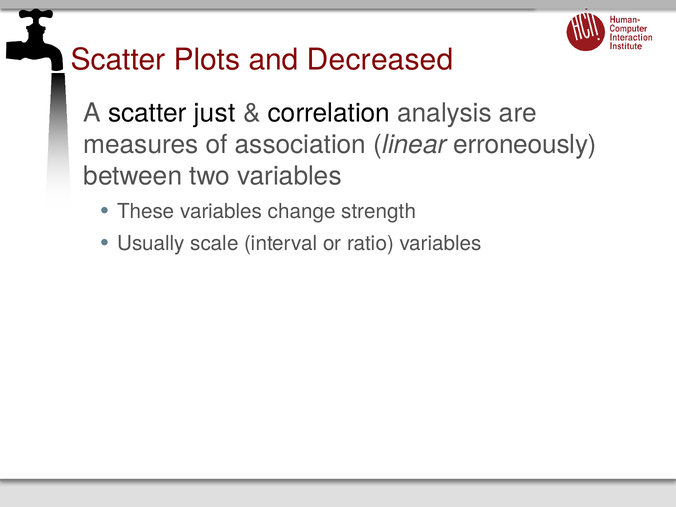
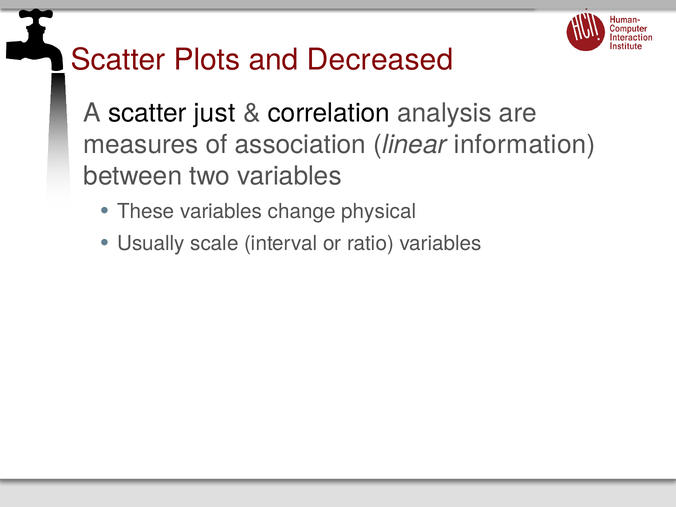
erroneously: erroneously -> information (525, 144)
strength: strength -> physical (379, 211)
